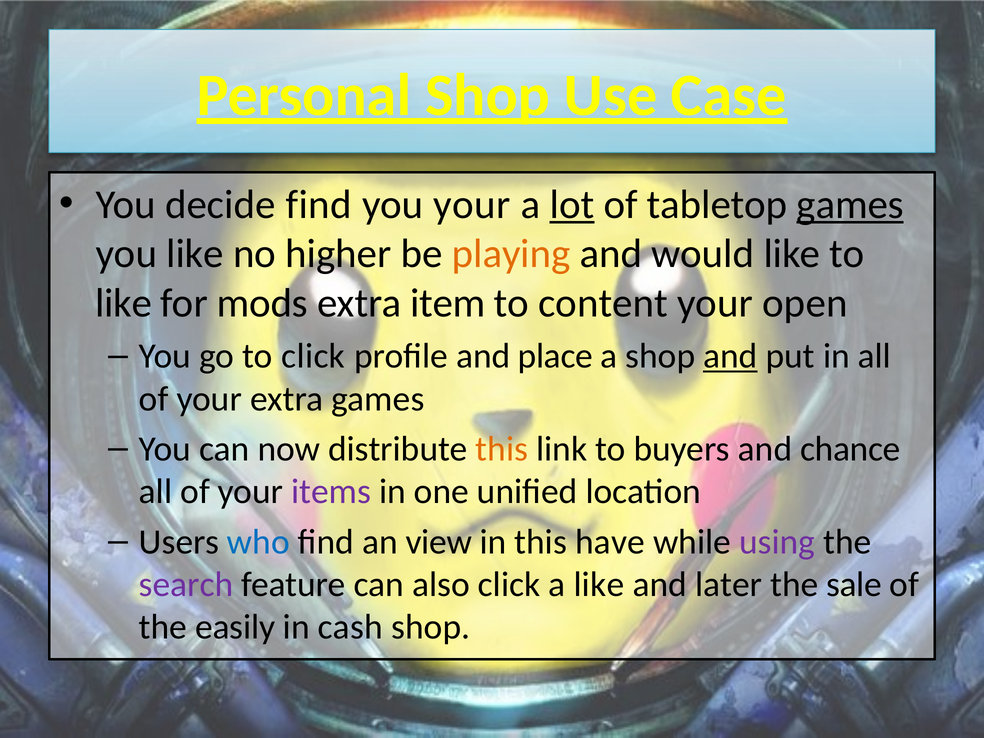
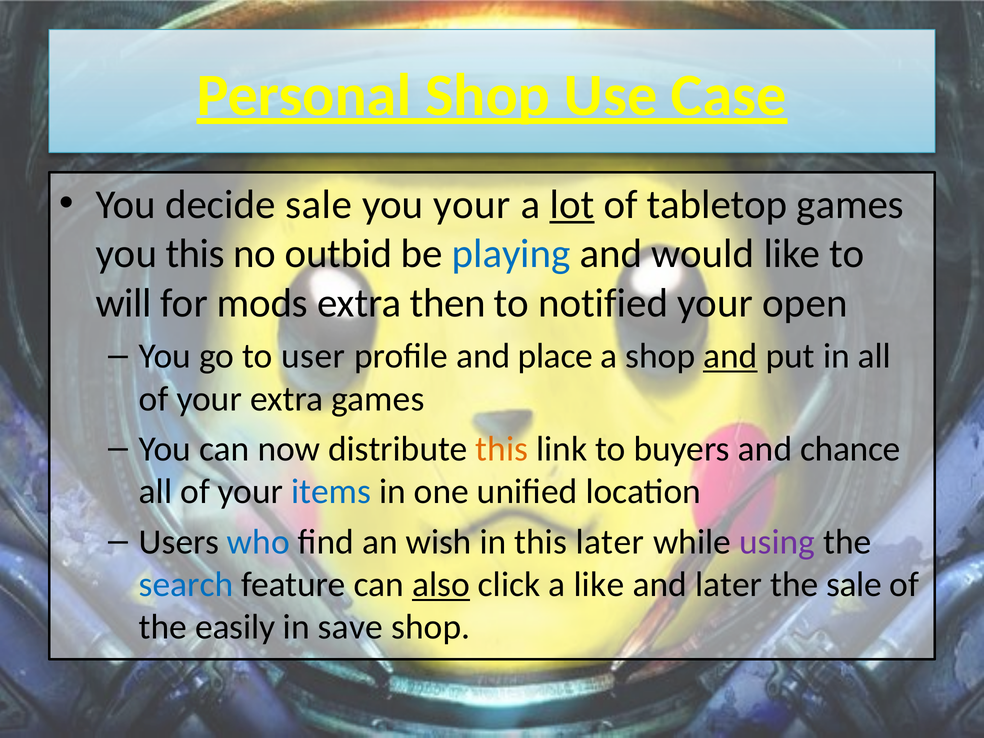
decide find: find -> sale (319, 205)
games underline: present -> none (850, 205)
you like: like -> this (195, 254)
higher: higher -> outbid (339, 254)
playing colour: orange -> blue (511, 254)
like: like -> will (124, 303)
item: item -> then (448, 303)
content: content -> notified (603, 303)
to click: click -> user (313, 356)
items colour: purple -> blue (331, 492)
view: view -> wish (439, 542)
this have: have -> later (610, 542)
search colour: purple -> blue (186, 585)
also underline: none -> present (441, 585)
cash: cash -> save (350, 627)
